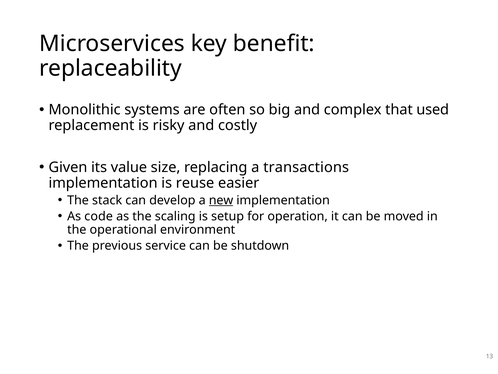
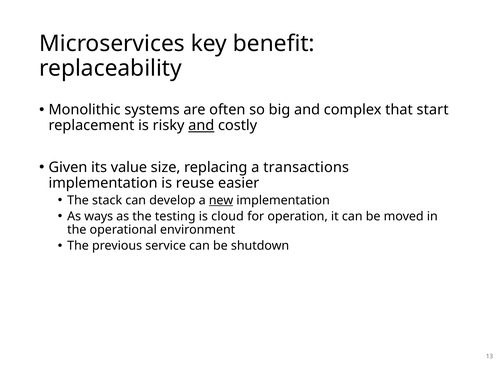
used: used -> start (433, 110)
and underline: none -> present (201, 125)
code: code -> ways (99, 216)
scaling: scaling -> testing (175, 216)
setup: setup -> cloud (228, 216)
